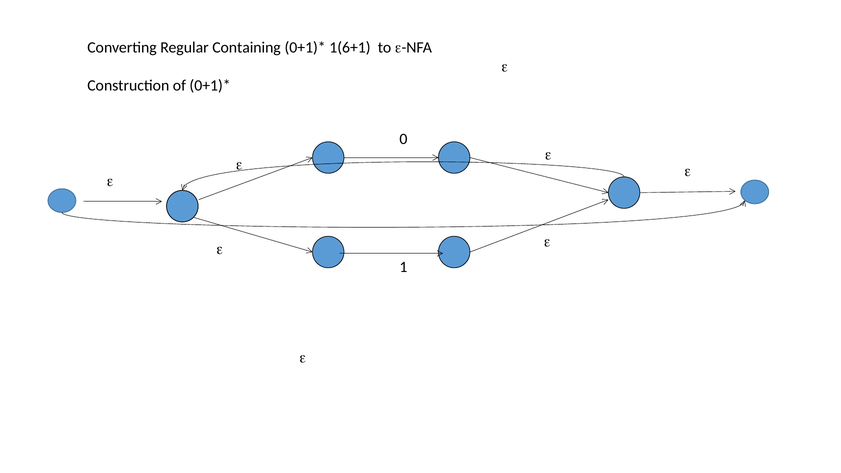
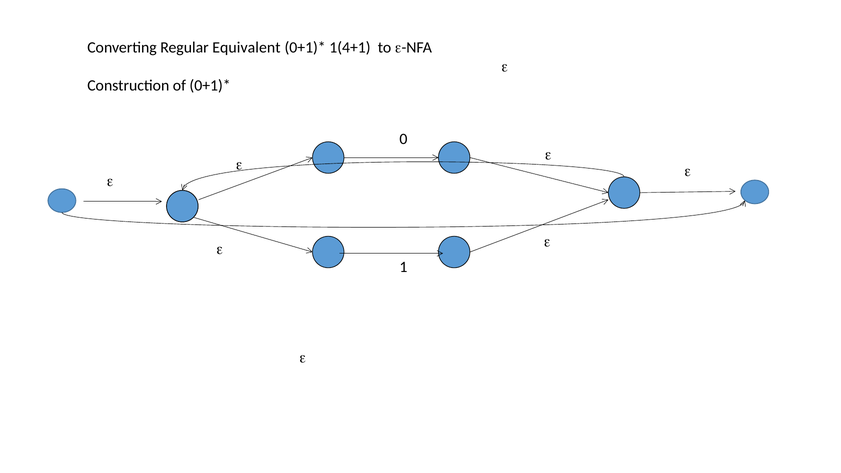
Containing: Containing -> Equivalent (246, 48)
1(6+1: 1(6+1 -> 1(4+1 (350, 48)
